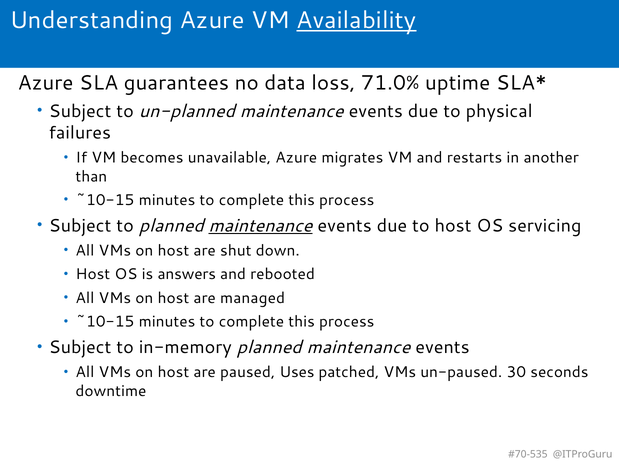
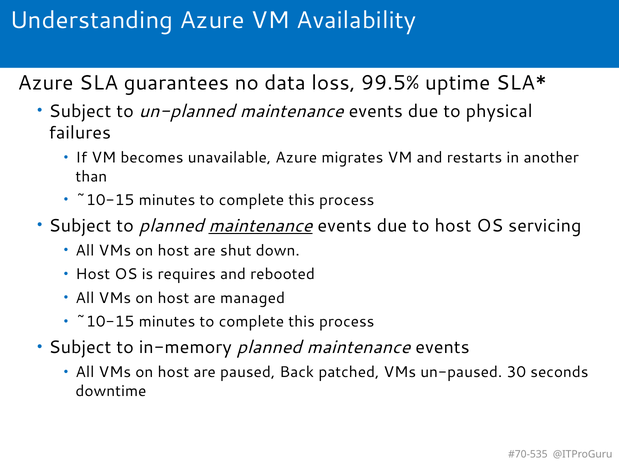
Availability underline: present -> none (356, 21)
71.0%: 71.0% -> 99.5% (390, 83)
answers: answers -> requires (187, 275)
Uses: Uses -> Back (297, 373)
